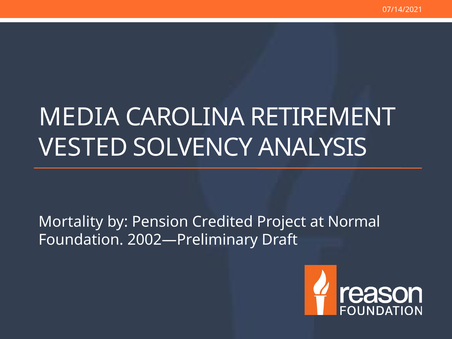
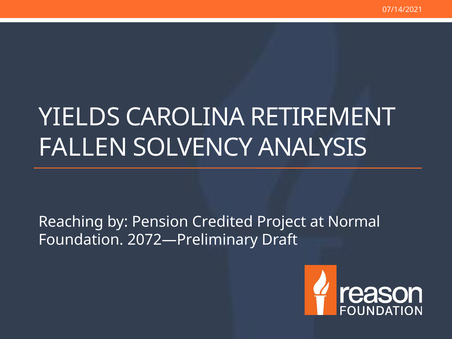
MEDIA: MEDIA -> YIELDS (79, 117)
VESTED: VESTED -> FALLEN (83, 147)
Mortality: Mortality -> Reaching (71, 222)
2002—Preliminary: 2002—Preliminary -> 2072—Preliminary (193, 240)
